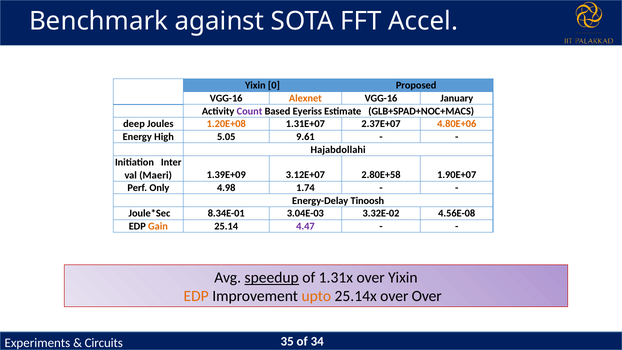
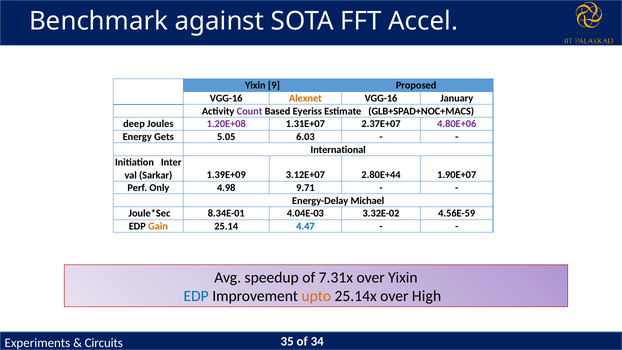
0: 0 -> 9 (274, 85)
1.20E+08 colour: orange -> purple (226, 124)
4.80E+06 colour: orange -> purple (457, 124)
High: High -> Gets (164, 137)
9.61: 9.61 -> 6.03 (305, 137)
Hajabdollahi: Hajabdollahi -> International (338, 150)
Maeri: Maeri -> Sarkar (156, 175)
2.80E+58: 2.80E+58 -> 2.80E+44 (381, 175)
1.74: 1.74 -> 9.71 (305, 188)
Tinoosh: Tinoosh -> Michael (367, 201)
3.04E-03: 3.04E-03 -> 4.04E-03 (305, 213)
4.56E-08: 4.56E-08 -> 4.56E-59 (457, 213)
4.47 colour: purple -> blue (305, 226)
speedup underline: present -> none (272, 278)
1.31x: 1.31x -> 7.31x (336, 278)
EDP colour: orange -> blue (196, 296)
over Over: Over -> High (427, 296)
